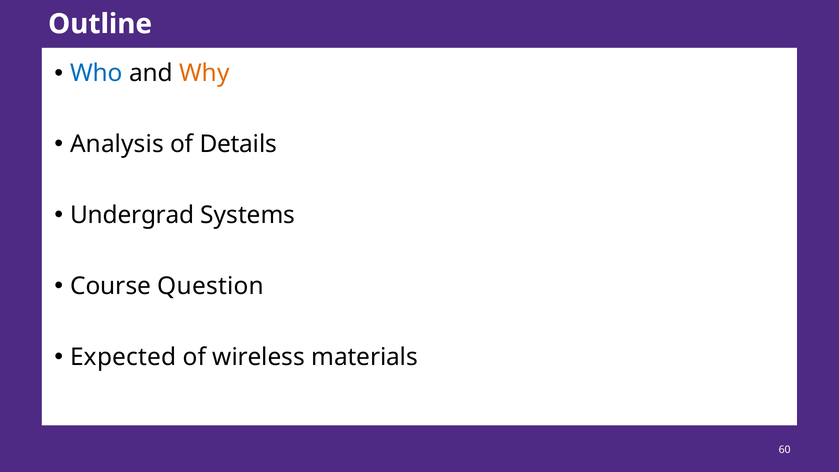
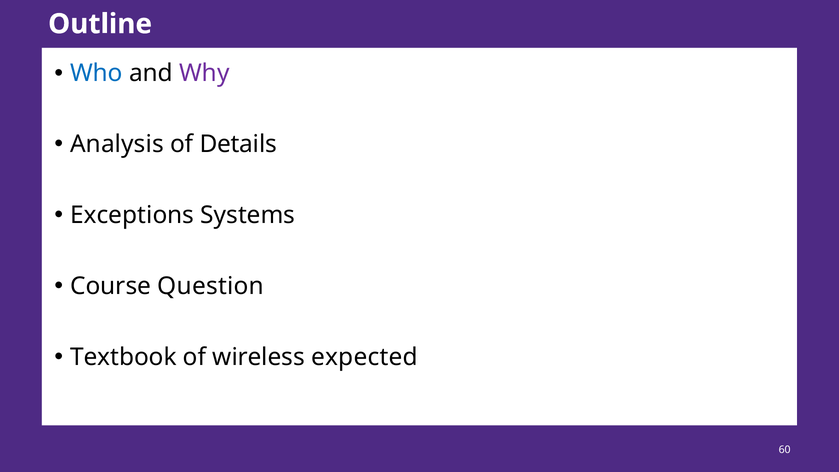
Why colour: orange -> purple (204, 73)
Undergrad: Undergrad -> Exceptions (132, 215)
Expected: Expected -> Textbook (123, 357)
materials: materials -> expected (364, 357)
